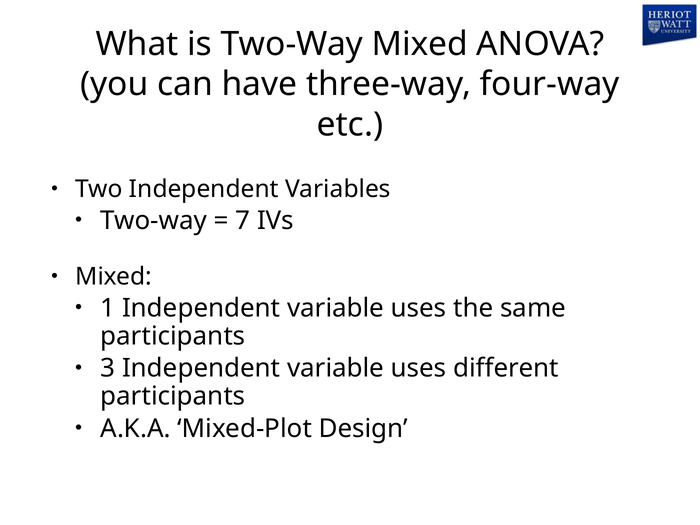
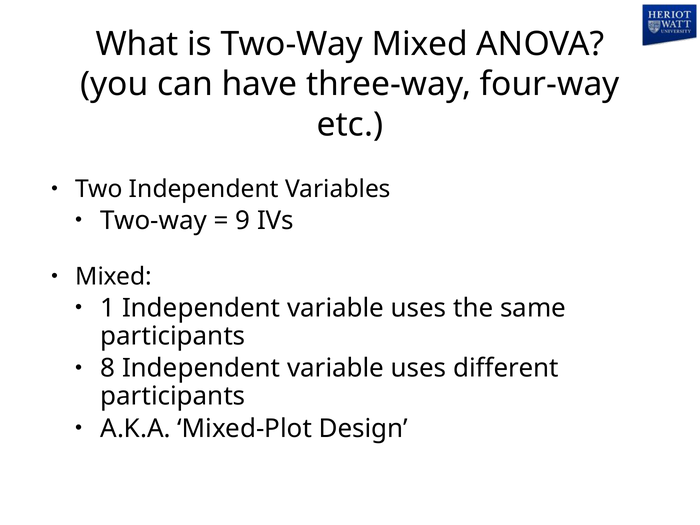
7: 7 -> 9 (243, 221)
3: 3 -> 8 (108, 368)
